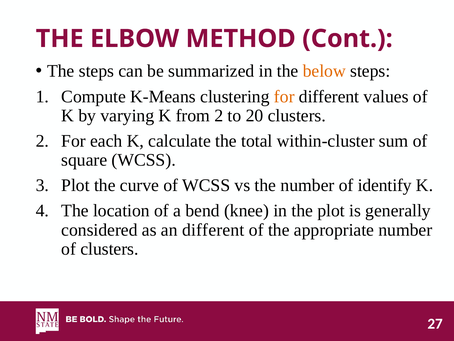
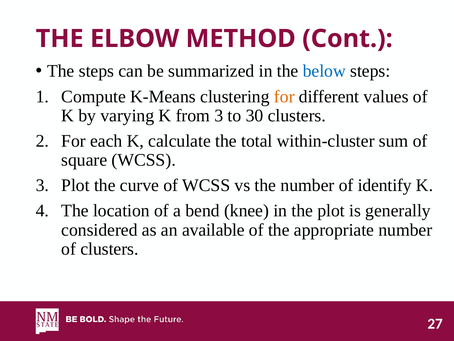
below colour: orange -> blue (324, 71)
from 2: 2 -> 3 (219, 115)
20: 20 -> 30 (255, 115)
an different: different -> available (213, 230)
